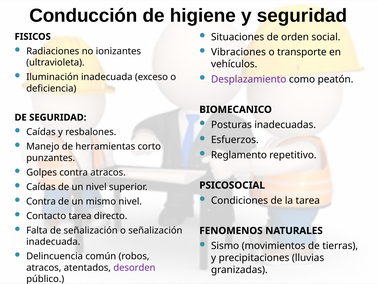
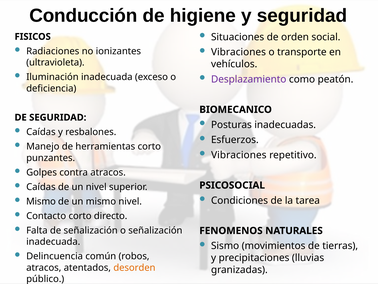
Reglamento: Reglamento -> Vibraciones (239, 155)
Contra: Contra -> Mismo (41, 201)
Contacto tarea: tarea -> corto (80, 216)
desorden colour: purple -> orange (134, 267)
